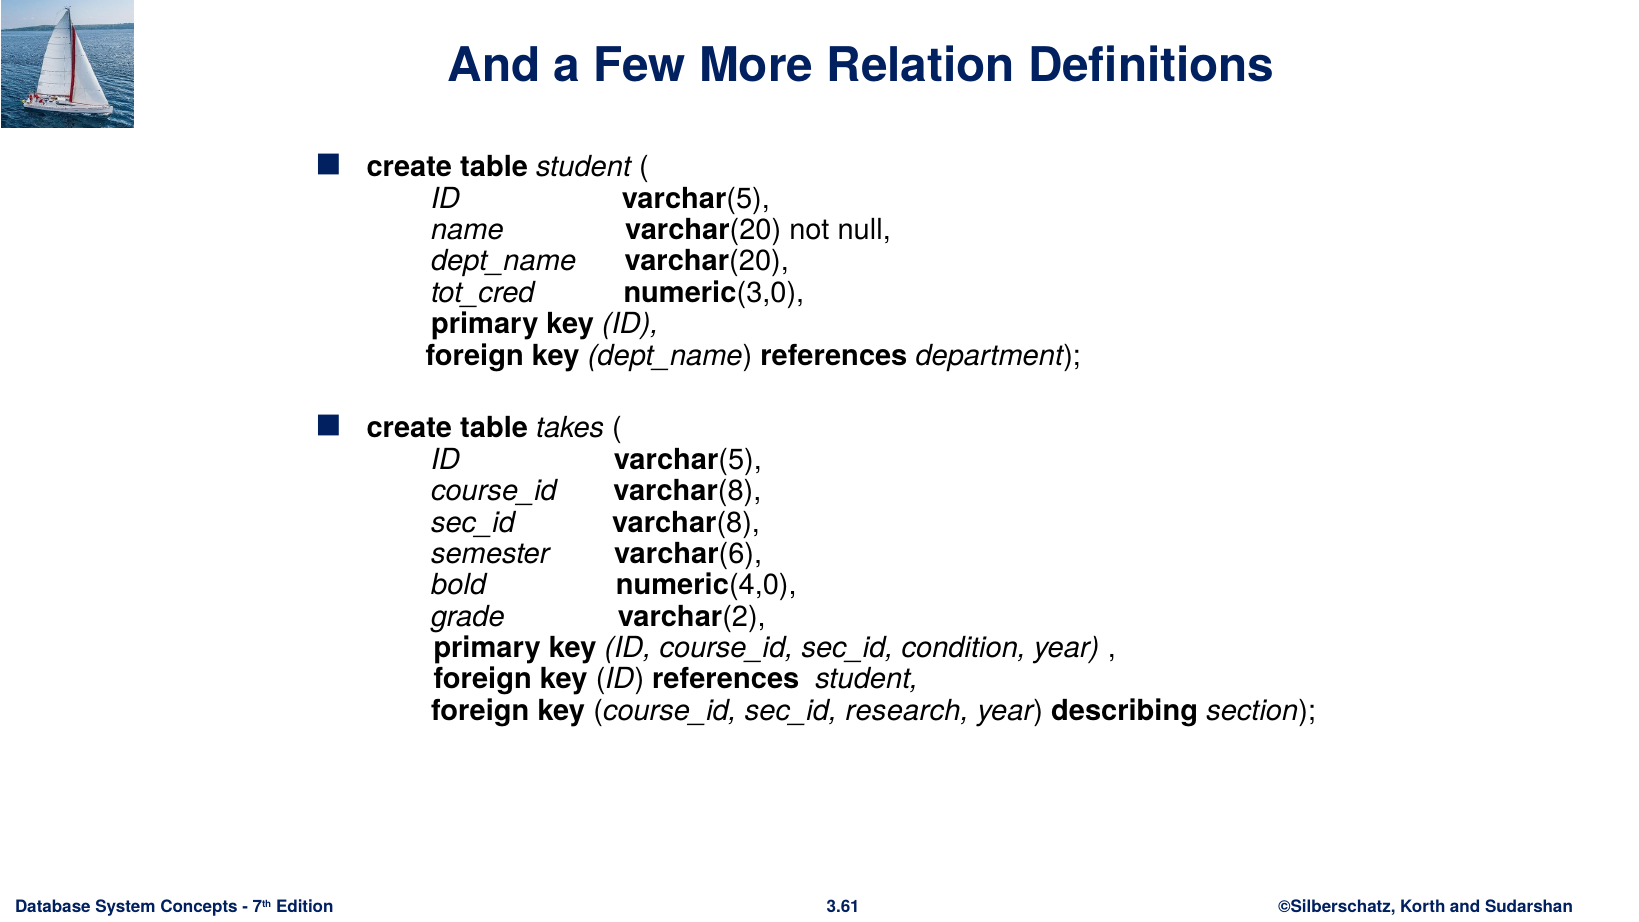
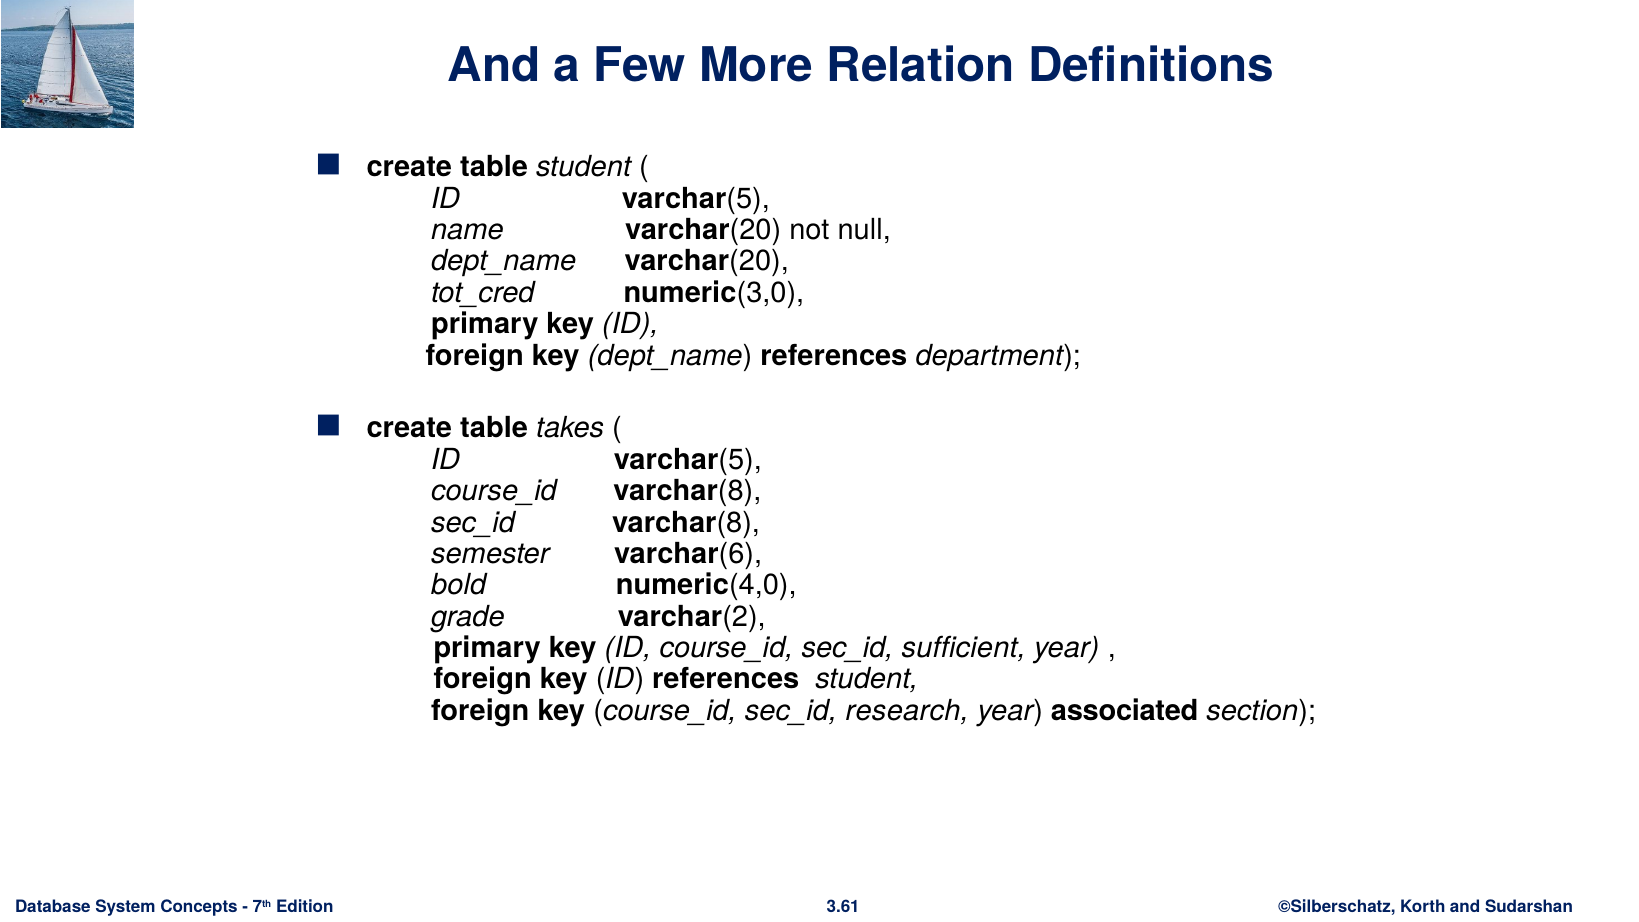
condition: condition -> sufficient (964, 648)
describing: describing -> associated (1125, 711)
